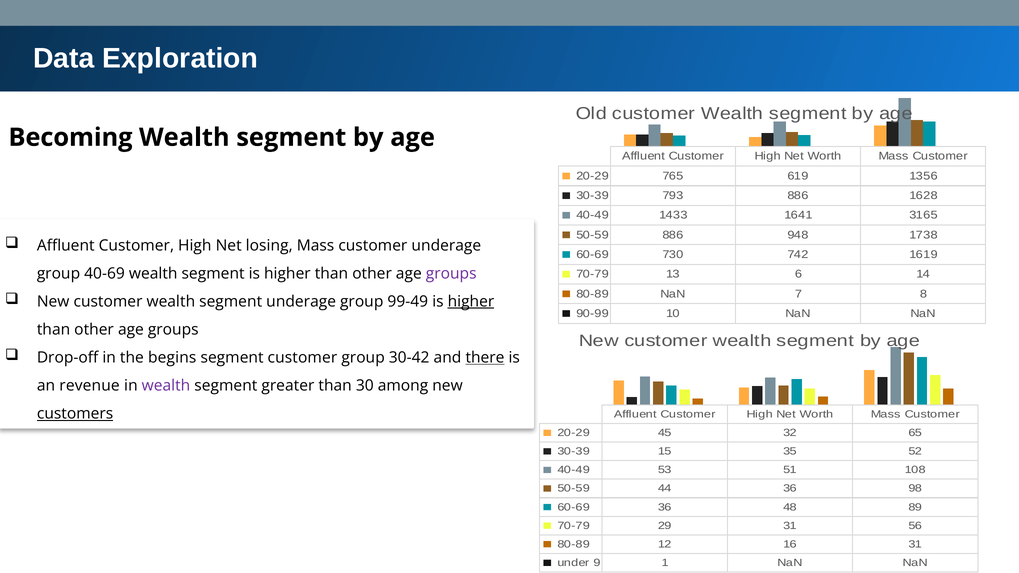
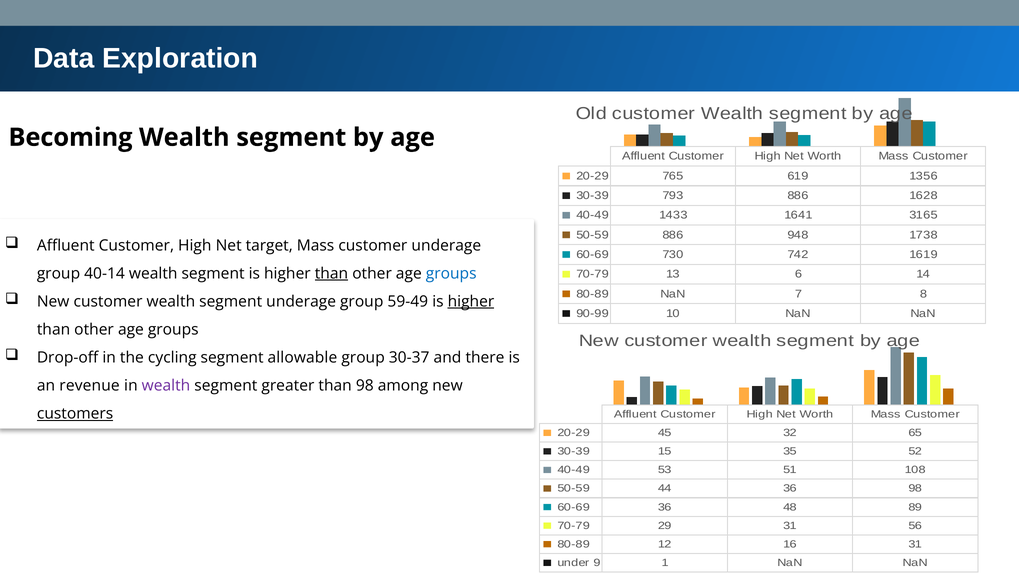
losing: losing -> target (269, 246)
40-69: 40-69 -> 40-14 (105, 274)
than underline: none -> present (331, 274)
groups colour: purple -> blue (451, 274)
99-49: 99-49 -> 59-49 (408, 302)
begins: begins -> cycling (172, 358)
segment customer: customer -> allowable (302, 358)
30-42: 30-42 -> 30-37 (409, 358)
there underline: present -> none (485, 358)
than 30: 30 -> 98 (365, 386)
